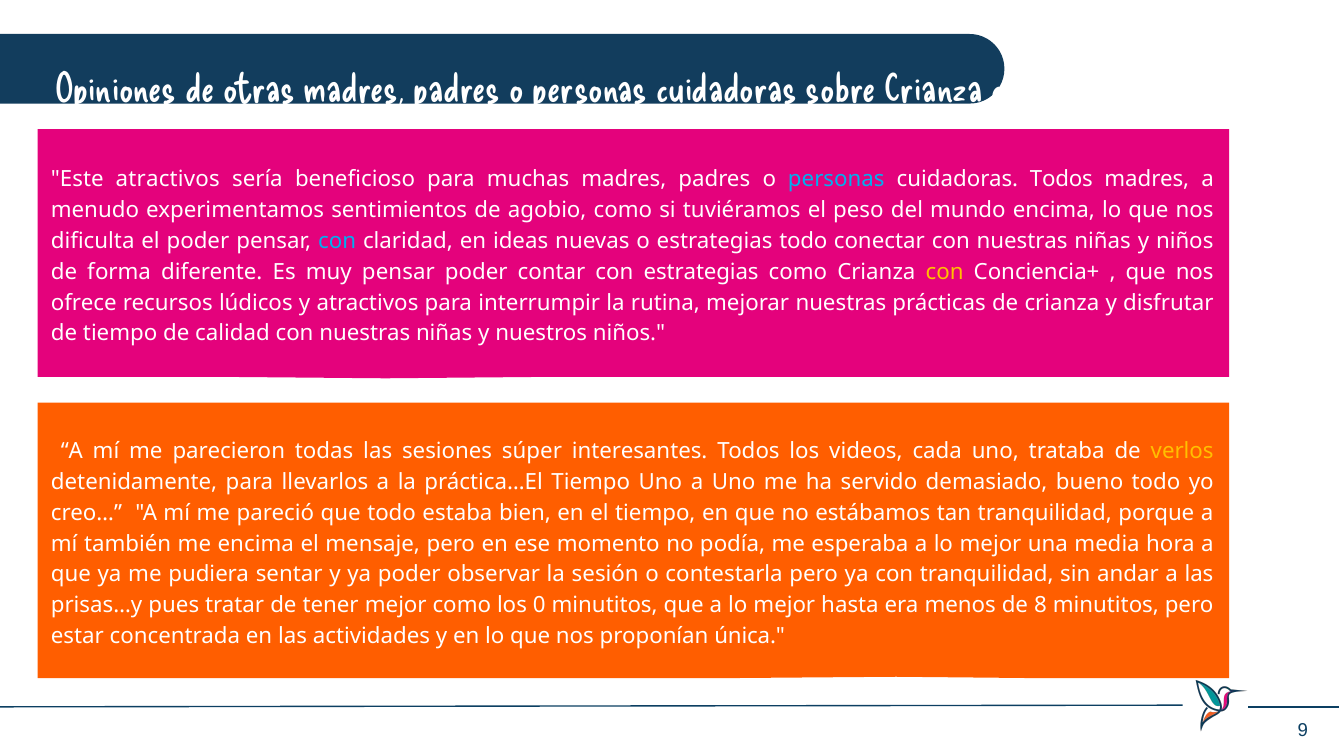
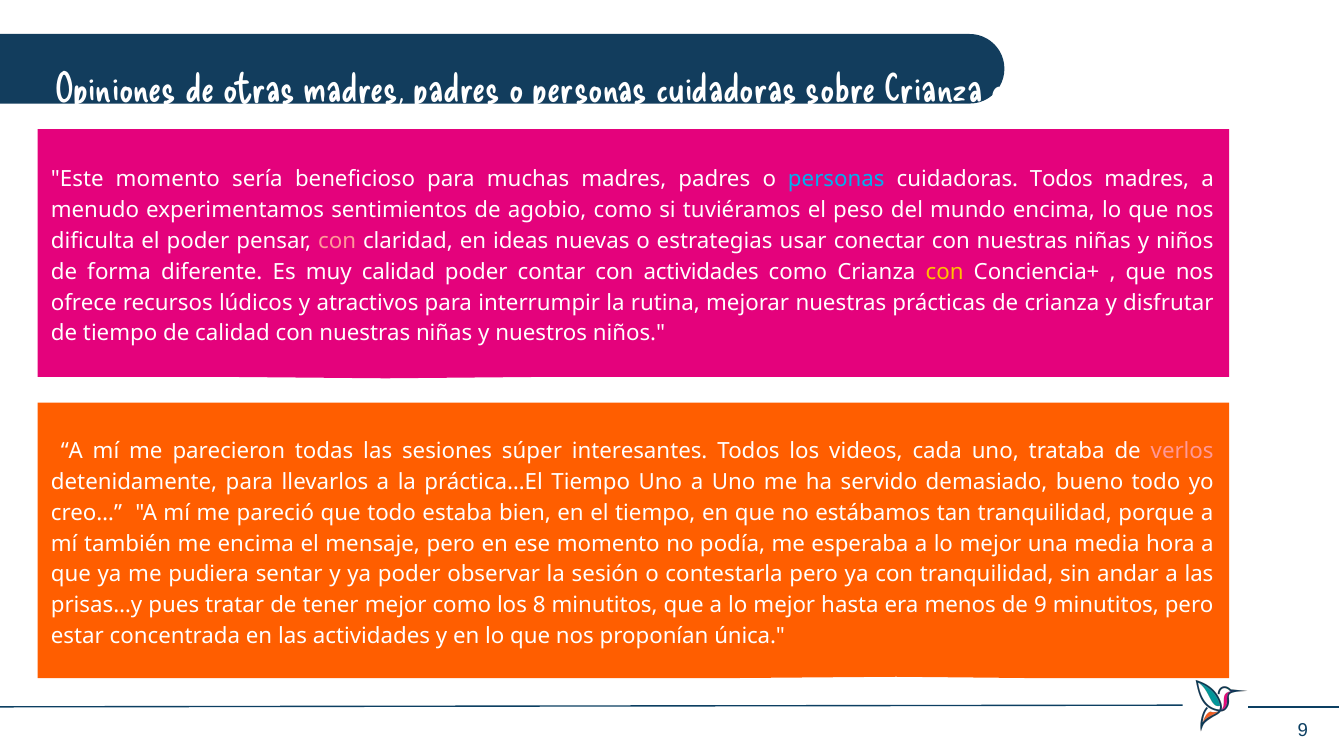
Este atractivos: atractivos -> momento (168, 180)
con colour: light blue -> pink (337, 241)
estrategias todo: todo -> usar (803, 241)
muy pensar: pensar -> calidad (399, 272)
con estrategias: estrategias -> actividades (701, 272)
verlos colour: yellow -> pink (1182, 452)
0: 0 -> 8 (539, 606)
de 8: 8 -> 9 (1040, 606)
